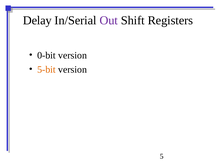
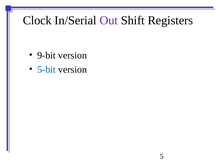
Delay: Delay -> Clock (37, 20)
0-bit: 0-bit -> 9-bit (46, 55)
5-bit colour: orange -> blue (46, 70)
